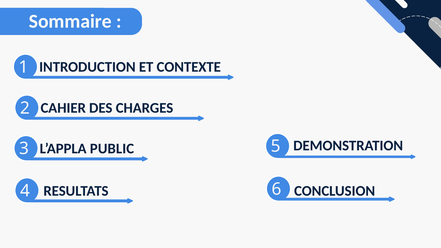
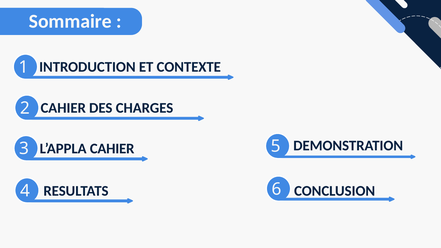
L’APPLA PUBLIC: PUBLIC -> CAHIER (112, 149)
